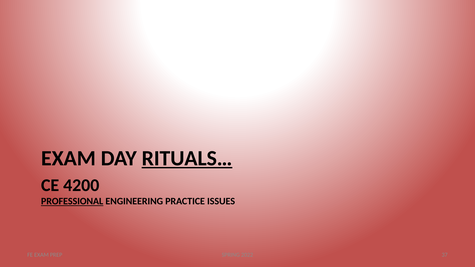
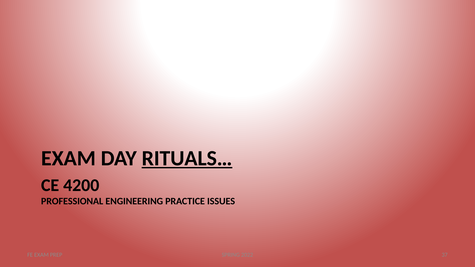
PROFESSIONAL underline: present -> none (72, 201)
